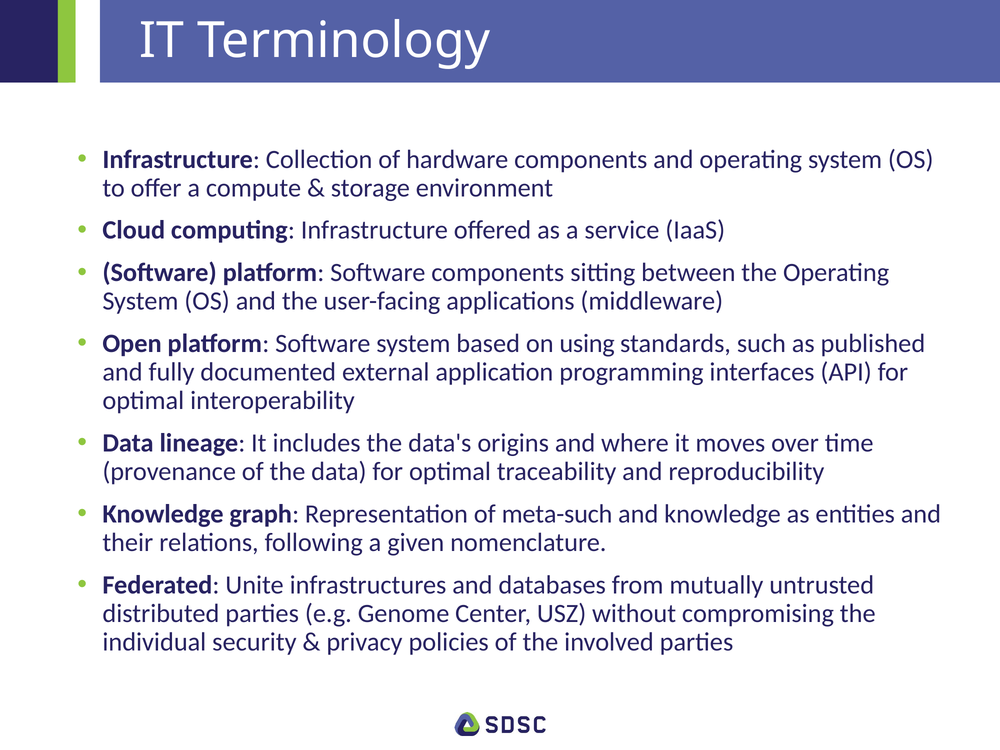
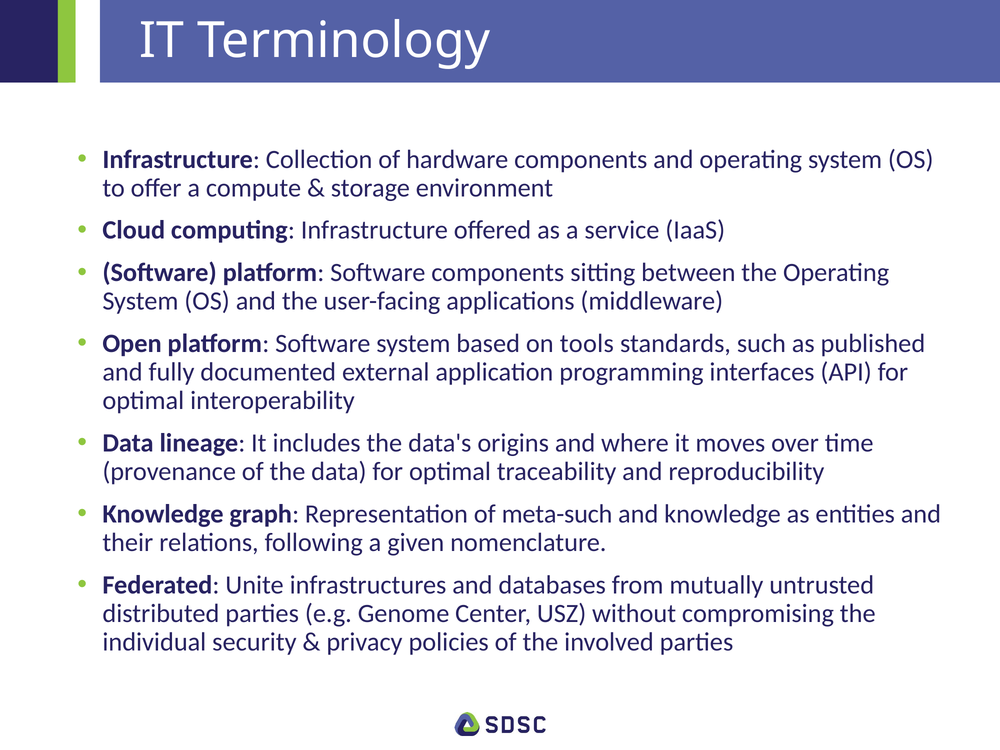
using: using -> tools (587, 344)
